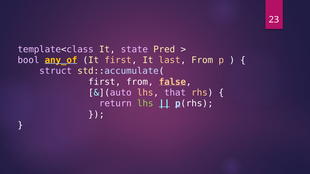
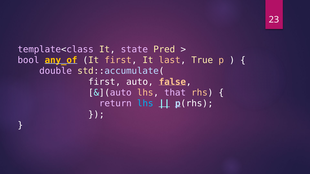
last From: From -> True (202, 60)
struct: struct -> double (56, 71)
first from: from -> auto (140, 82)
lhs colour: light green -> light blue (145, 104)
